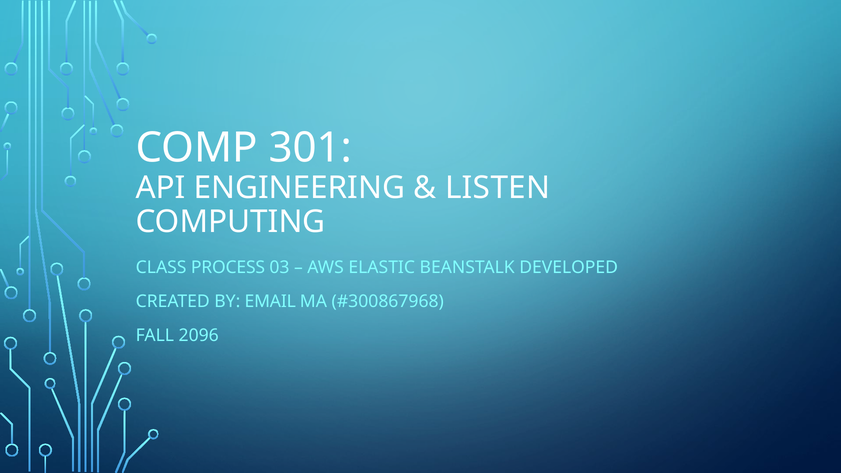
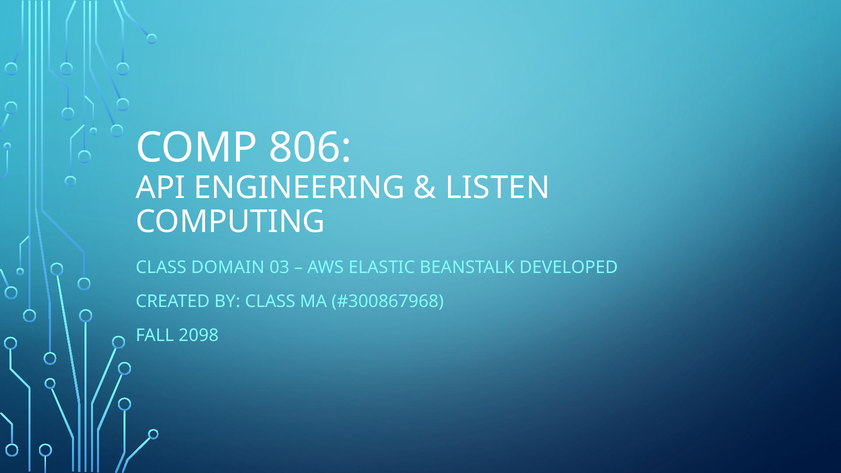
301: 301 -> 806 (310, 148)
PROCESS: PROCESS -> DOMAIN (228, 268)
BY EMAIL: EMAIL -> CLASS (270, 302)
2096: 2096 -> 2098 (199, 336)
